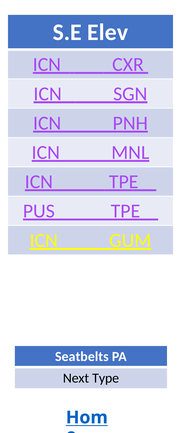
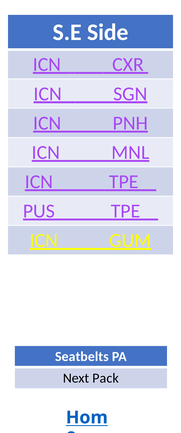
Elev: Elev -> Side (108, 32)
Type: Type -> Pack (106, 378)
